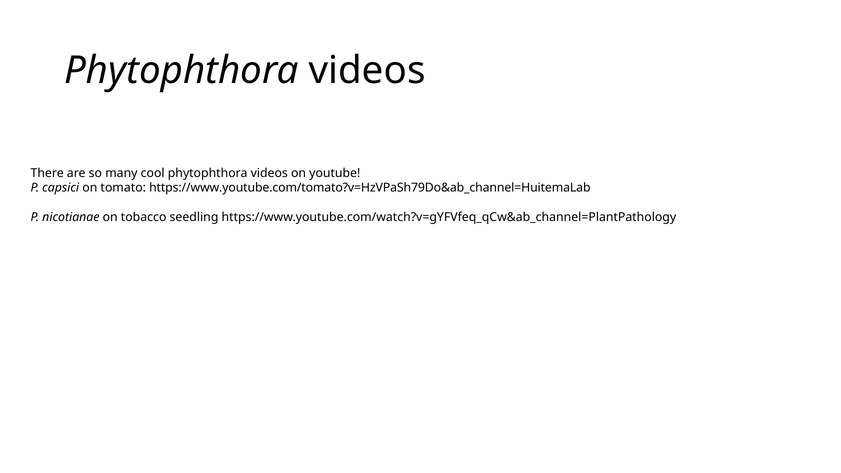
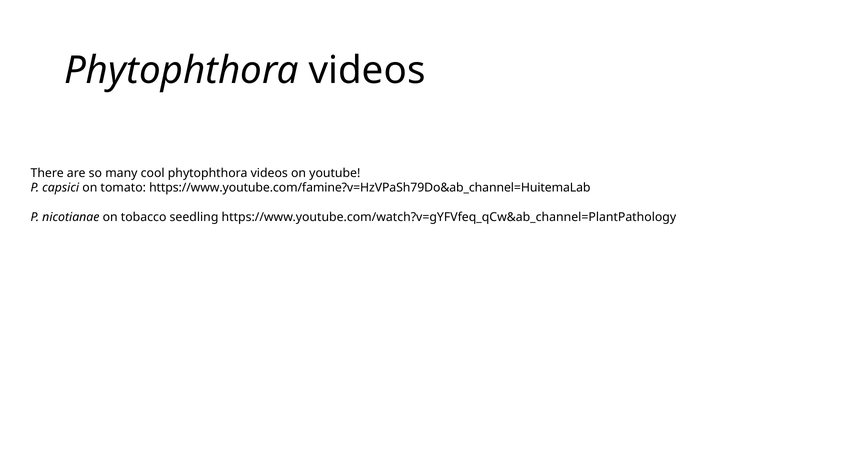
https://www.youtube.com/tomato?v=HzVPaSh79Do&ab_channel=HuitemaLab: https://www.youtube.com/tomato?v=HzVPaSh79Do&ab_channel=HuitemaLab -> https://www.youtube.com/famine?v=HzVPaSh79Do&ab_channel=HuitemaLab (370, 188)
